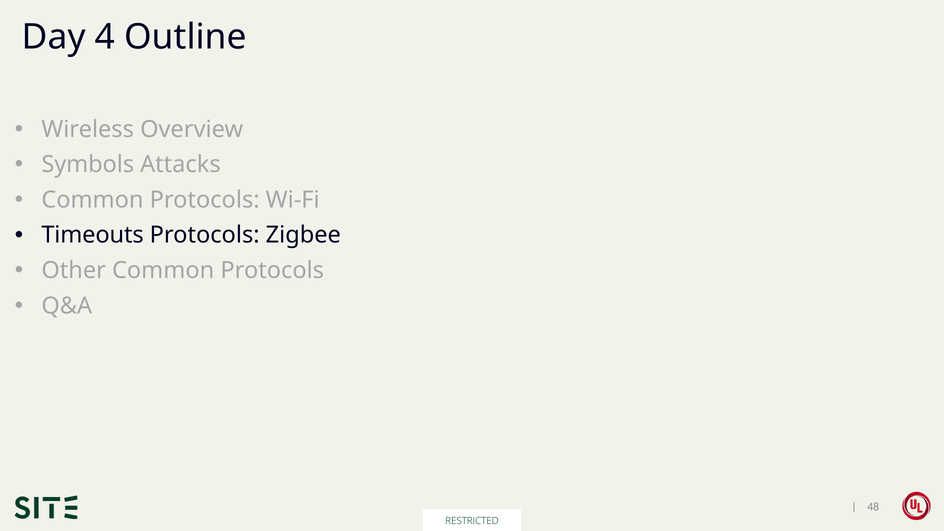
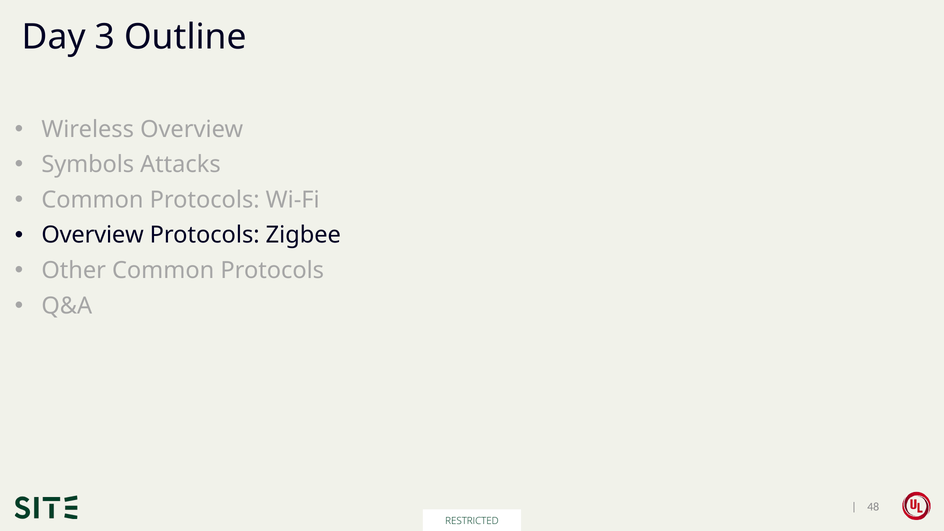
4: 4 -> 3 (105, 37)
Timeouts: Timeouts -> Overview (93, 235)
